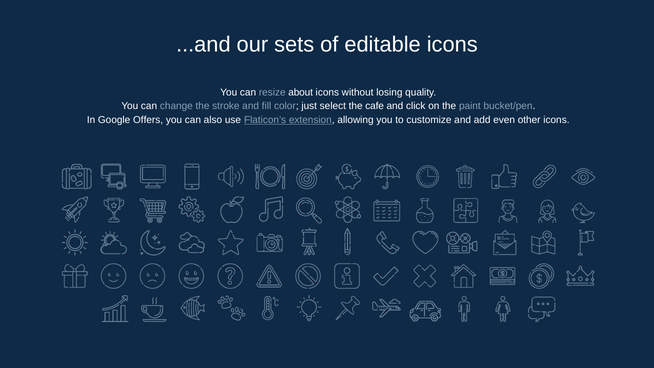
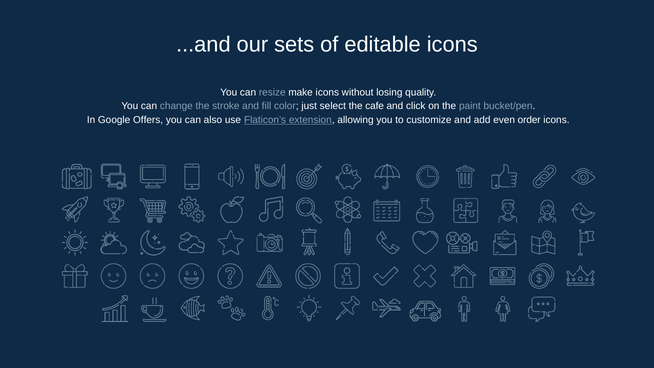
about: about -> make (301, 92)
other: other -> order (529, 120)
